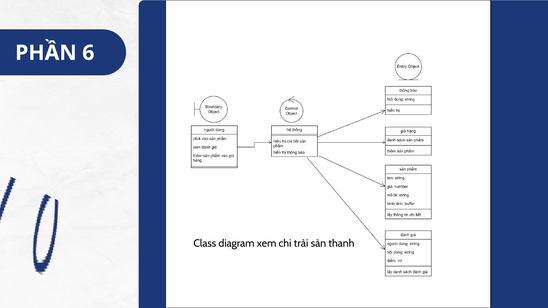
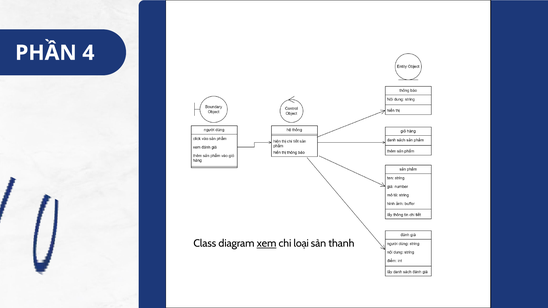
6: 6 -> 4 (88, 53)
xem underline: none -> present (267, 244)
trải: trải -> loại (301, 244)
